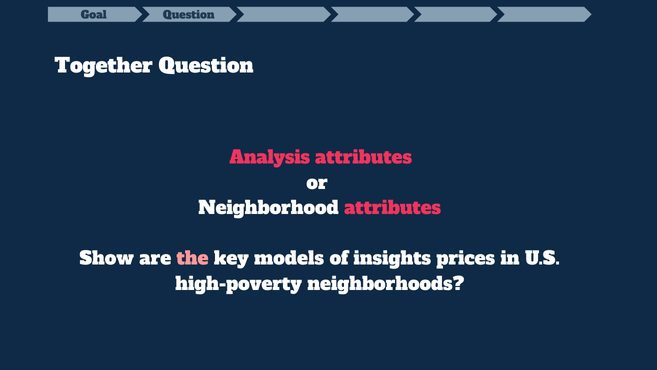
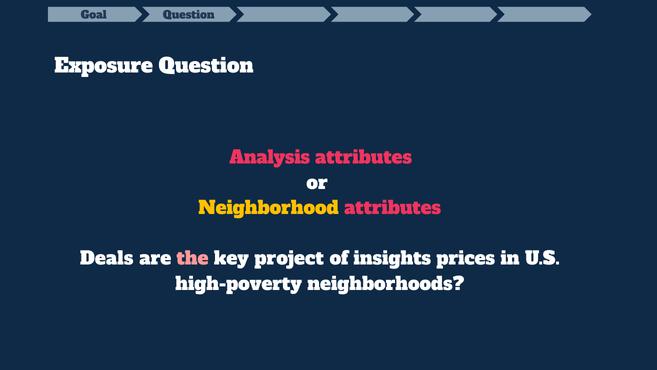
Together: Together -> Exposure (104, 66)
Neighborhood colour: white -> yellow (269, 208)
Show: Show -> Deals (107, 258)
models: models -> project (289, 258)
